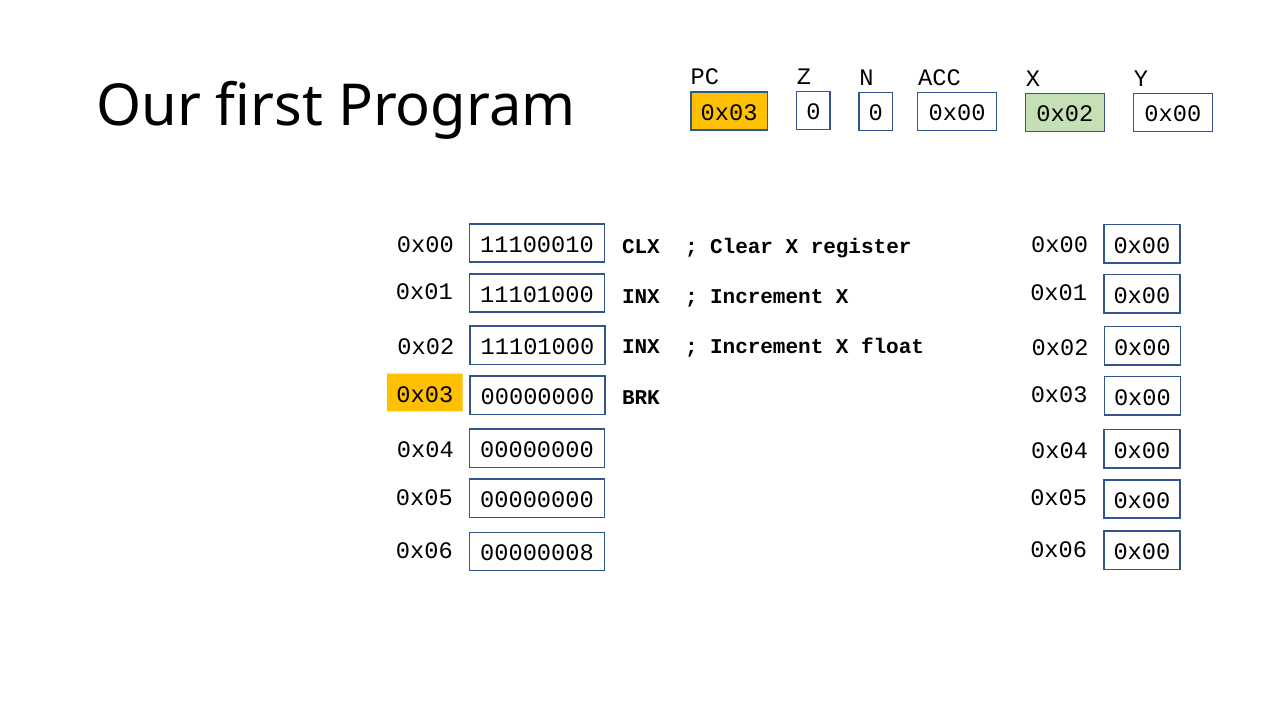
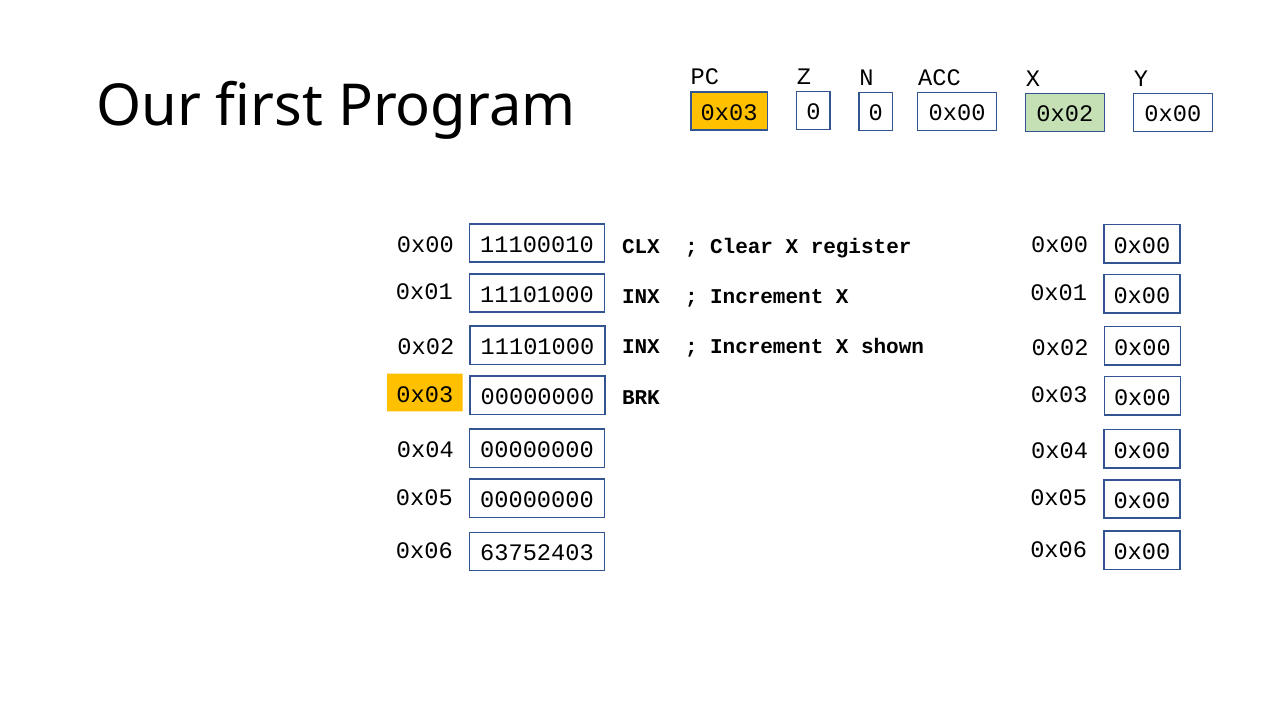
float: float -> shown (893, 347)
00000008: 00000008 -> 63752403 (537, 553)
